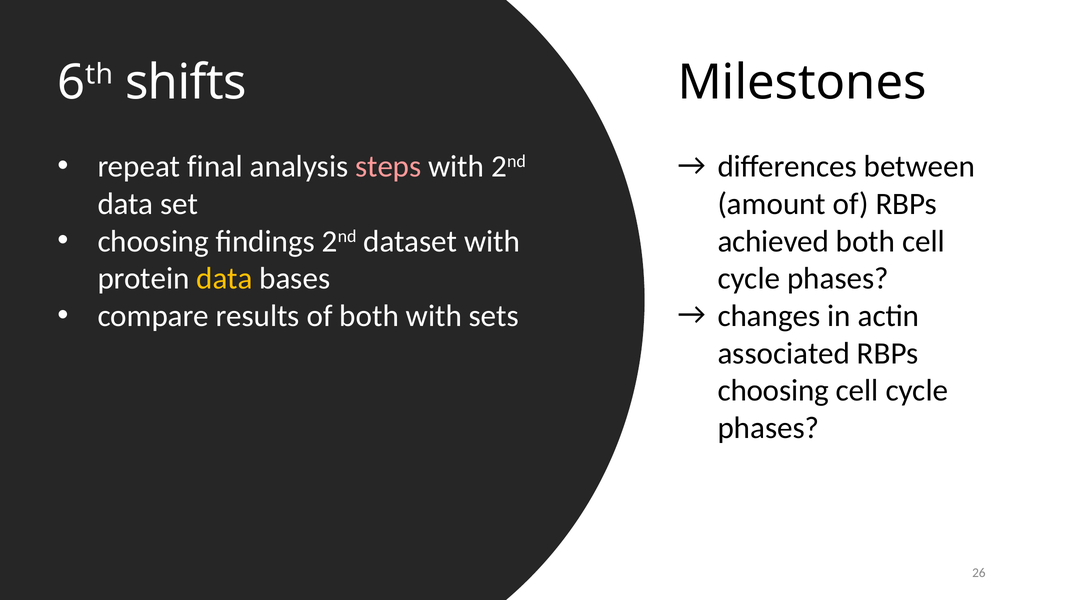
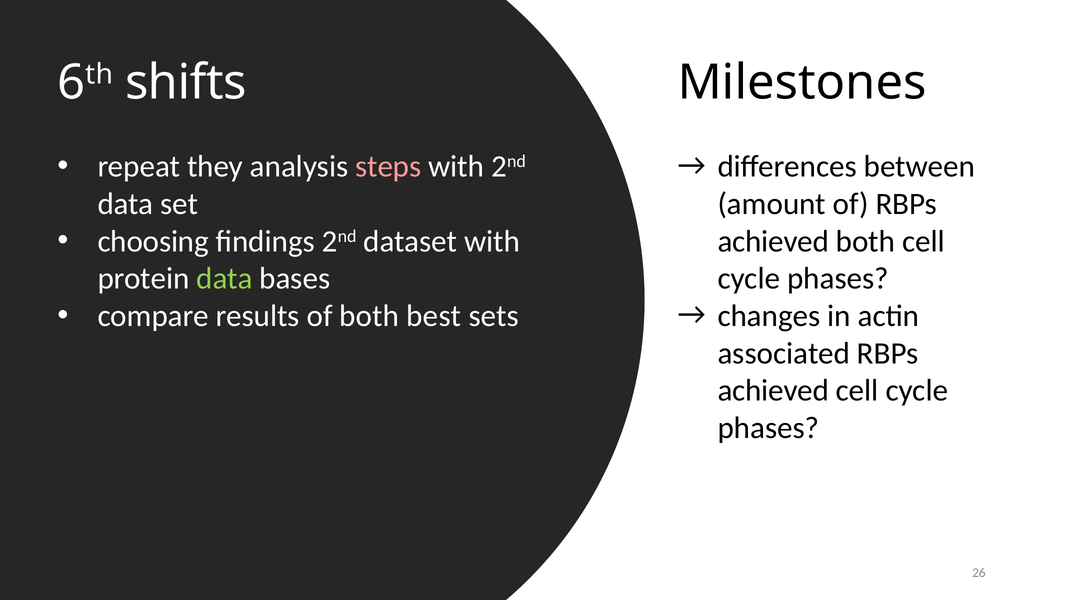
final: final -> they (215, 167)
data colour: yellow -> light green (224, 279)
both with: with -> best (434, 316)
choosing: choosing -> achieved (773, 391)
